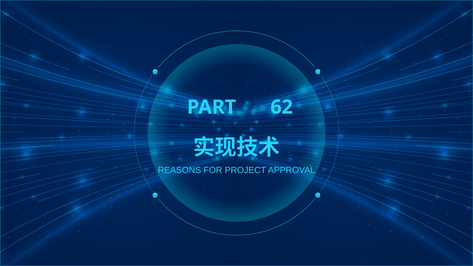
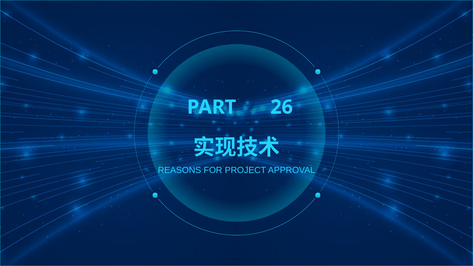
62: 62 -> 26 (282, 107)
